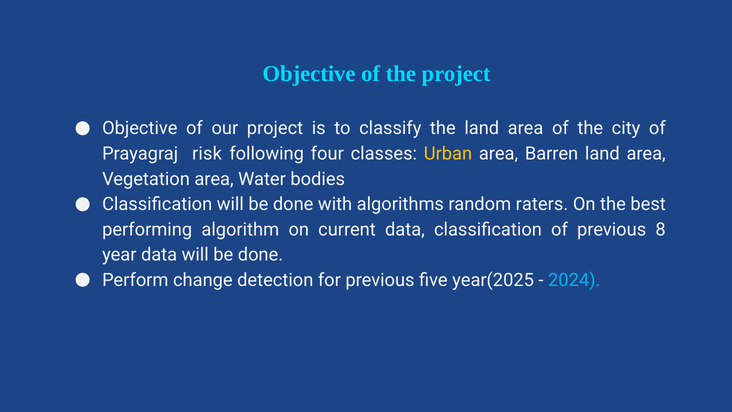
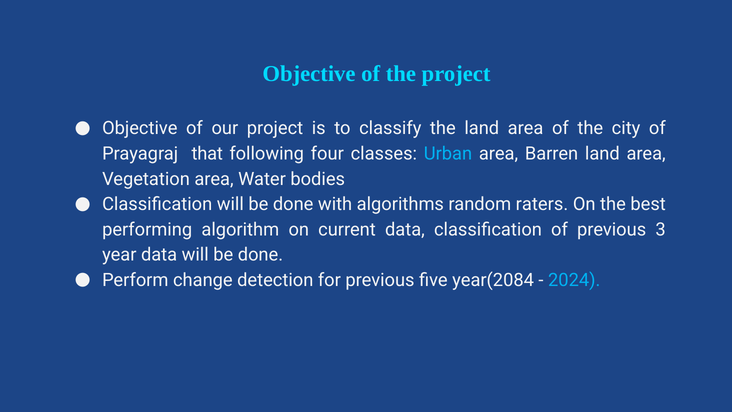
risk: risk -> that (207, 154)
Urban colour: yellow -> light blue (448, 154)
8: 8 -> 3 (661, 229)
year(2025: year(2025 -> year(2084 (493, 280)
